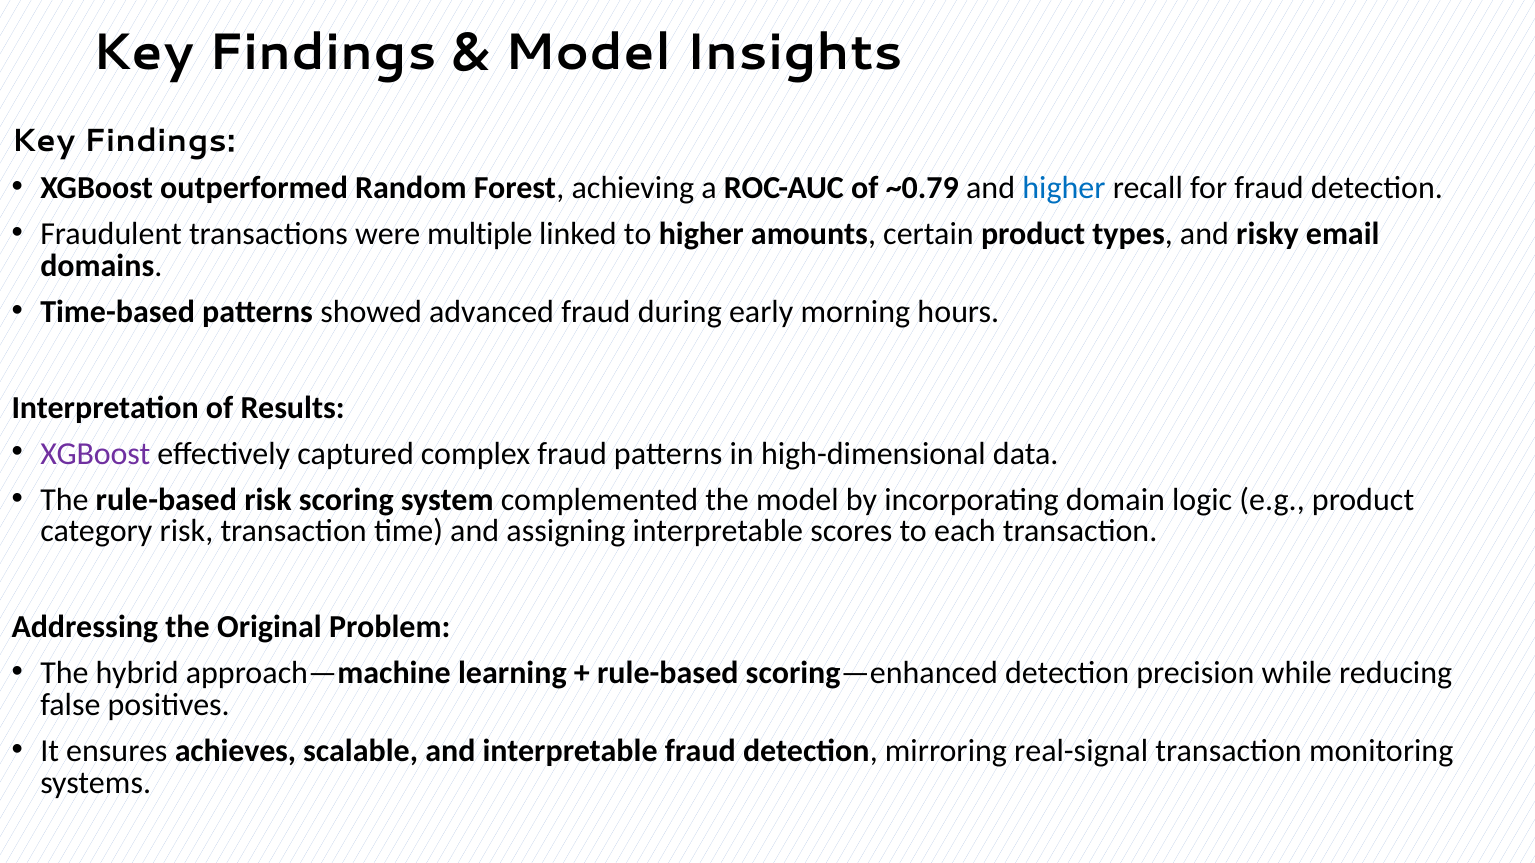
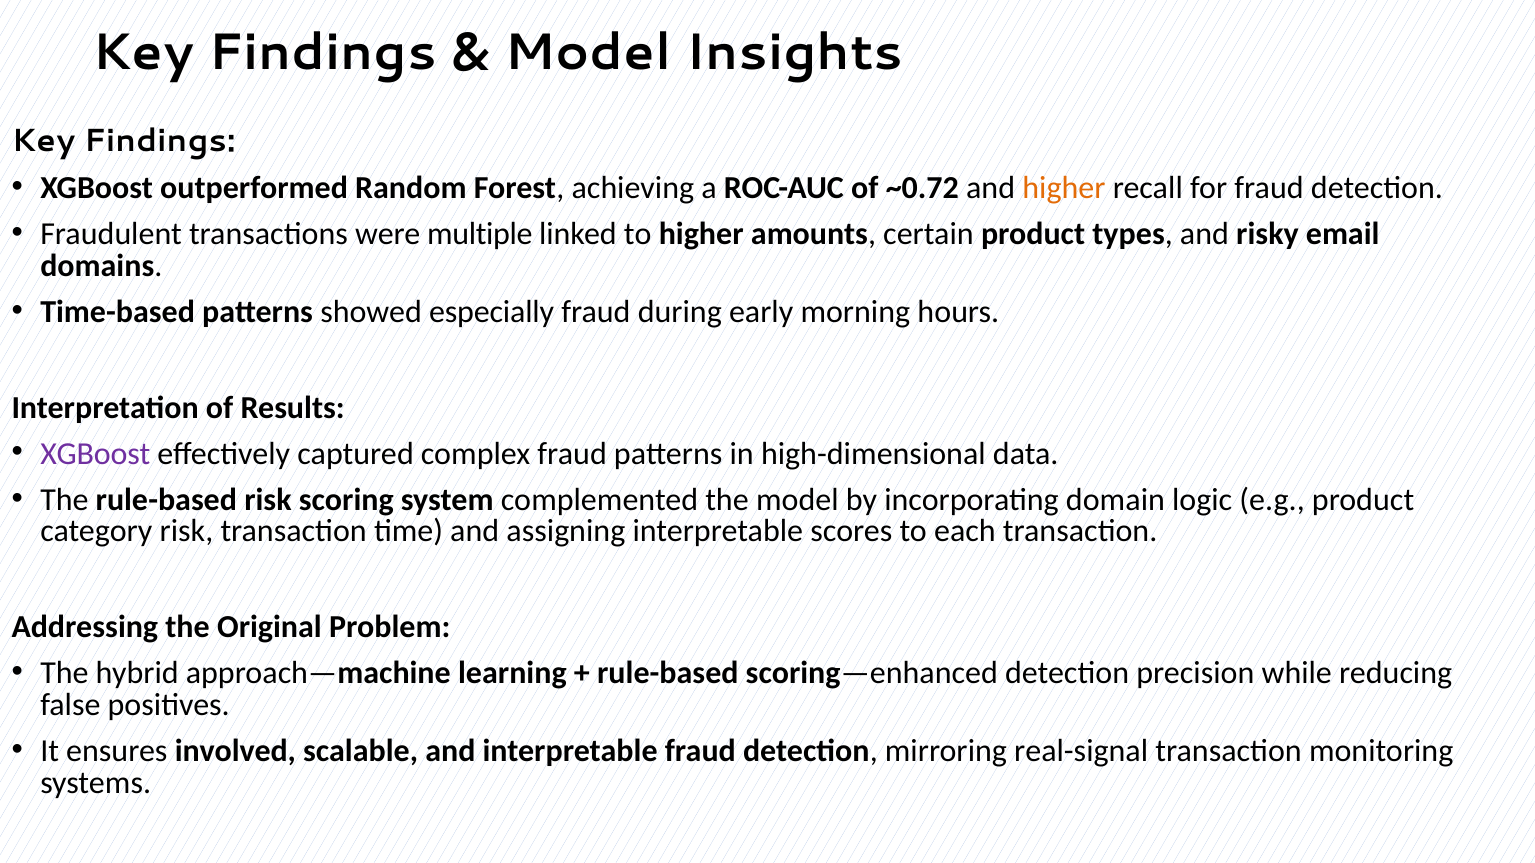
~0.79: ~0.79 -> ~0.72 (922, 188)
higher colour: blue -> orange (1064, 188)
advanced: advanced -> especially (492, 312)
achieves: achieves -> involved (235, 751)
